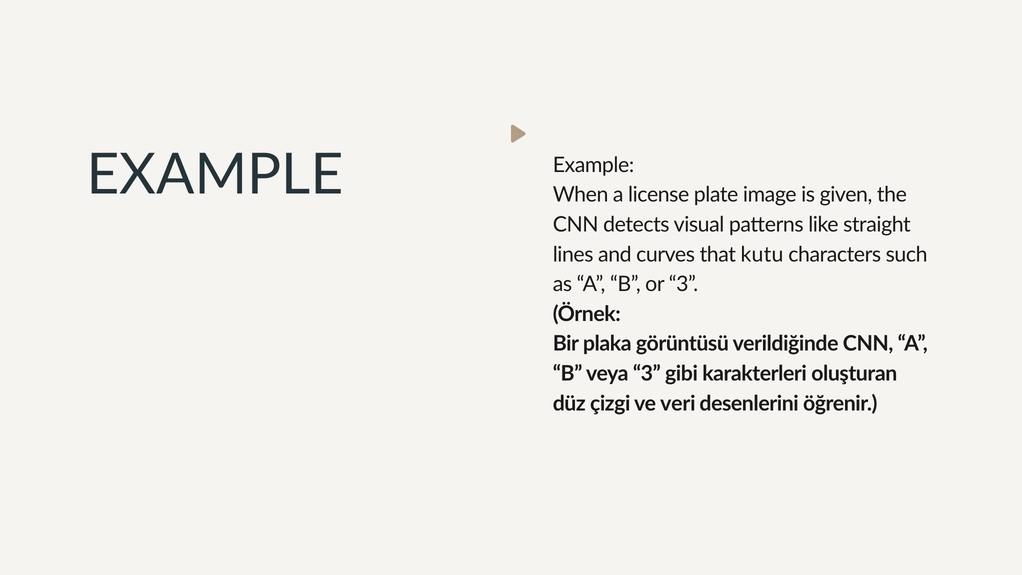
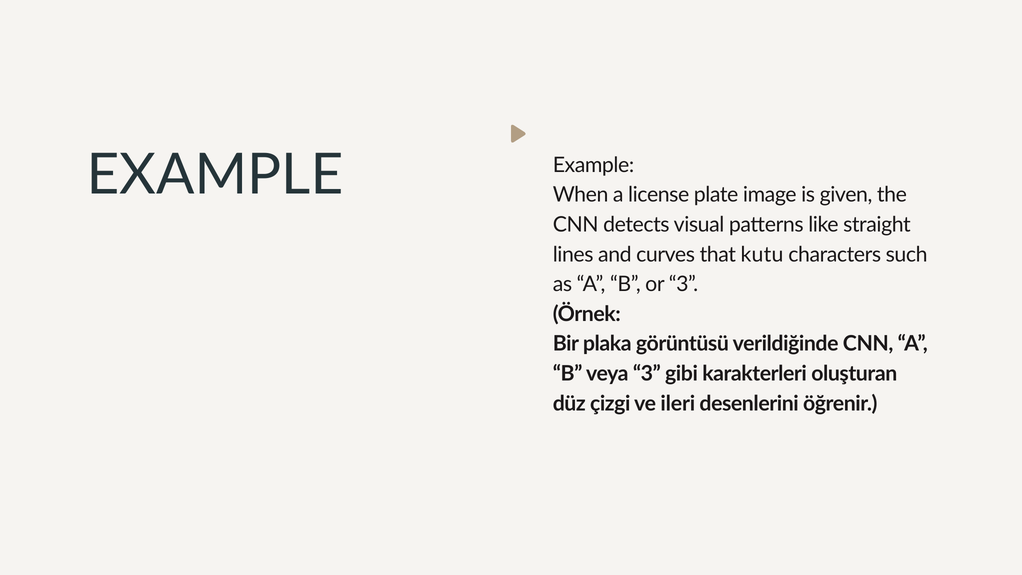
veri: veri -> ileri (678, 403)
